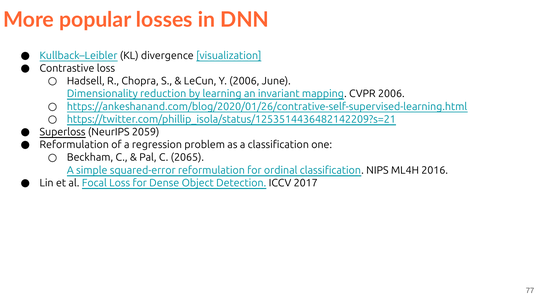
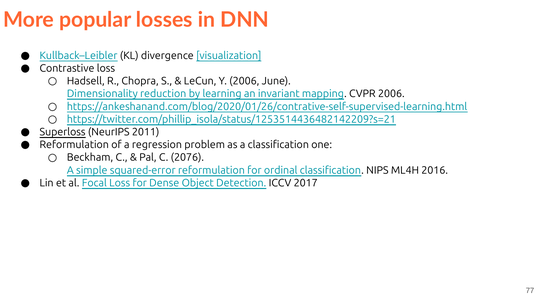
2059: 2059 -> 2011 (146, 132)
2065: 2065 -> 2076 (187, 158)
